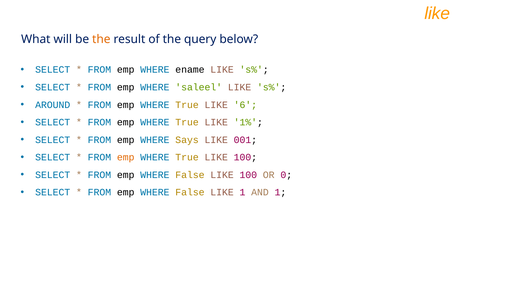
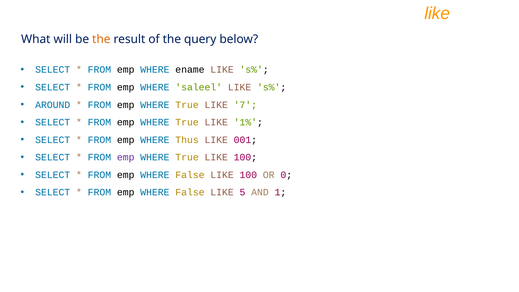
6: 6 -> 7 (245, 105)
Says: Says -> Thus (187, 140)
emp colour: orange -> purple (126, 157)
LIKE 1: 1 -> 5 (242, 192)
